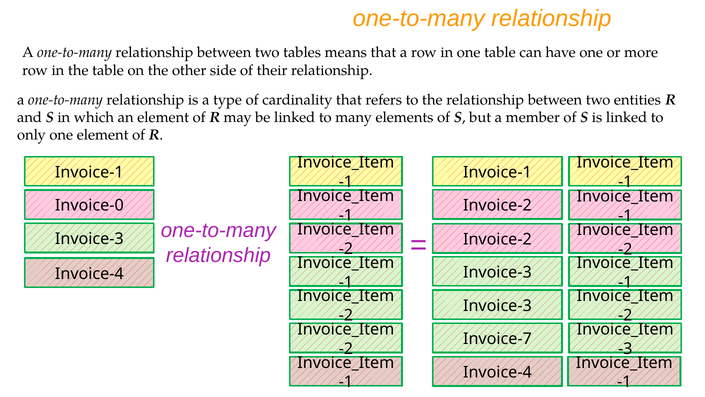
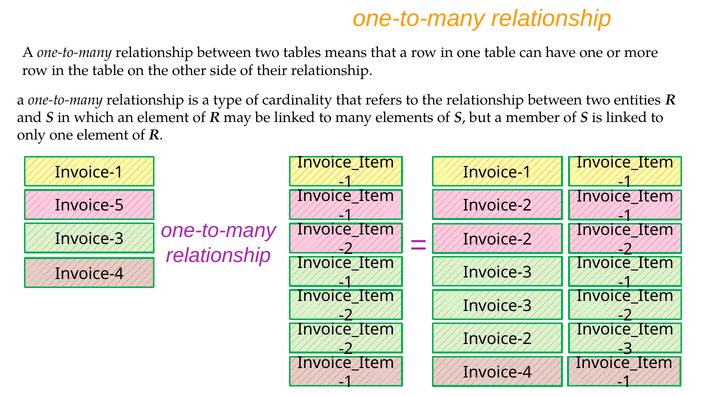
Invoice-0: Invoice-0 -> Invoice-5 (89, 205)
Invoice-7: Invoice-7 -> Invoice-2 (497, 339)
